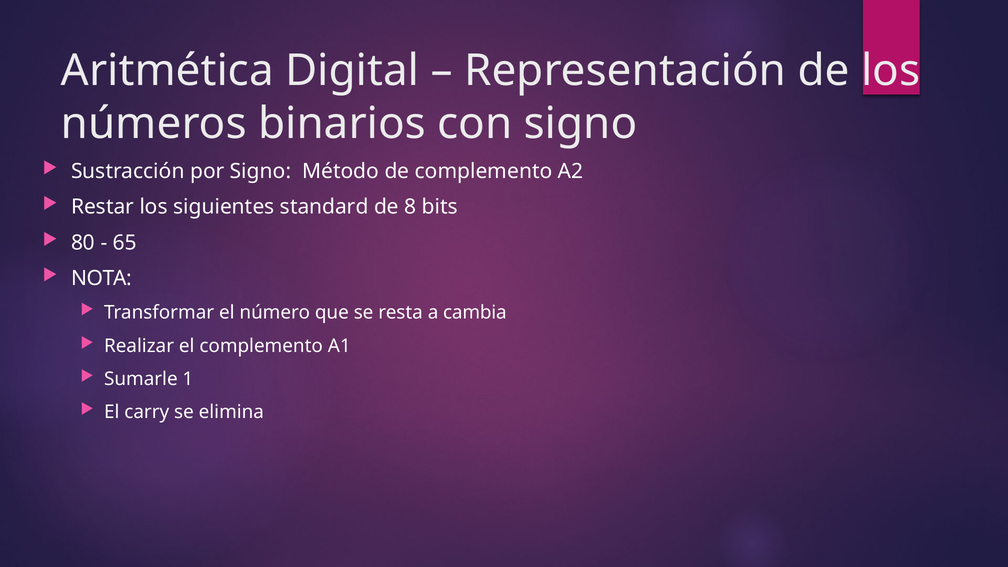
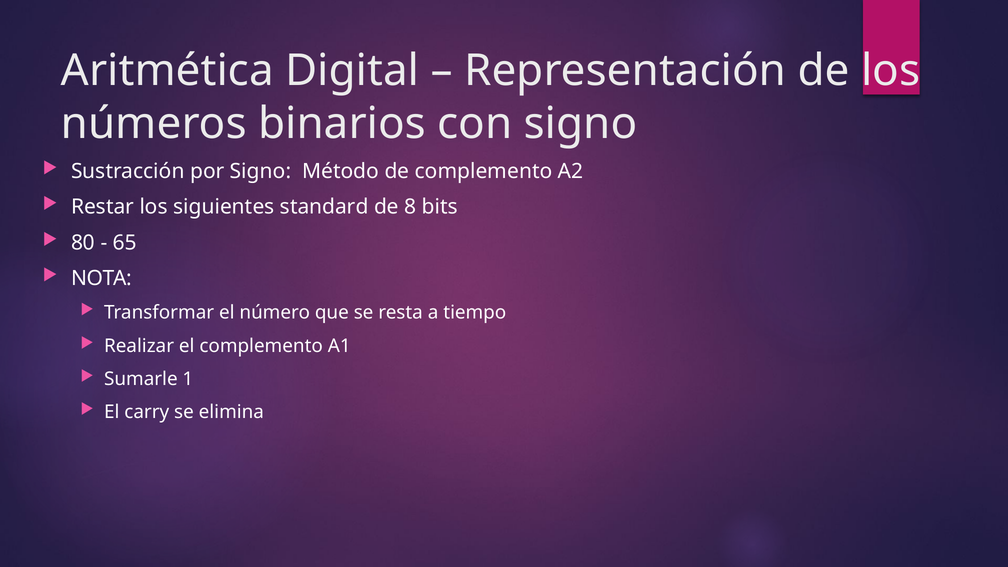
cambia: cambia -> tiempo (475, 313)
